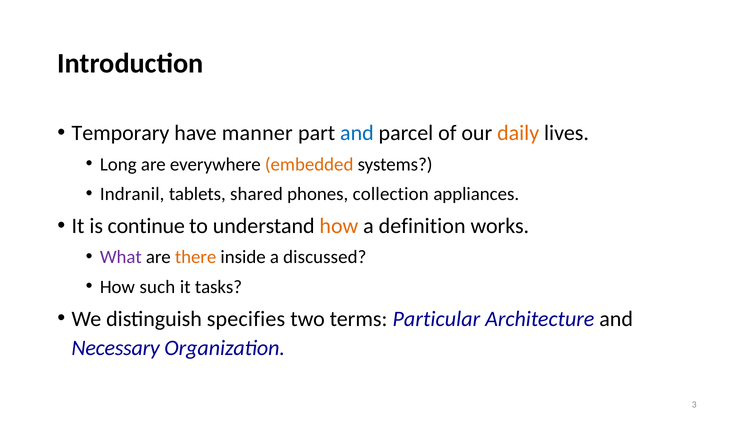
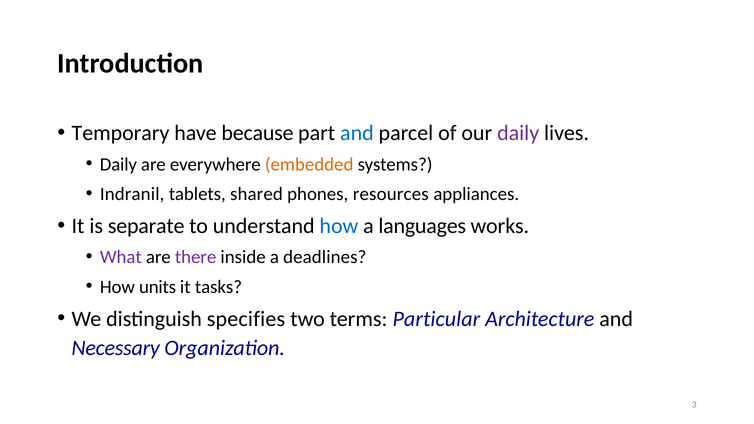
manner: manner -> because (258, 133)
daily colour: orange -> purple (518, 133)
Long: Long -> Daily (118, 164)
collection: collection -> resources (391, 194)
continue: continue -> separate (146, 226)
how colour: orange -> blue (339, 226)
definition: definition -> languages (422, 226)
there colour: orange -> purple (196, 257)
discussed: discussed -> deadlines (325, 257)
such: such -> units (158, 287)
